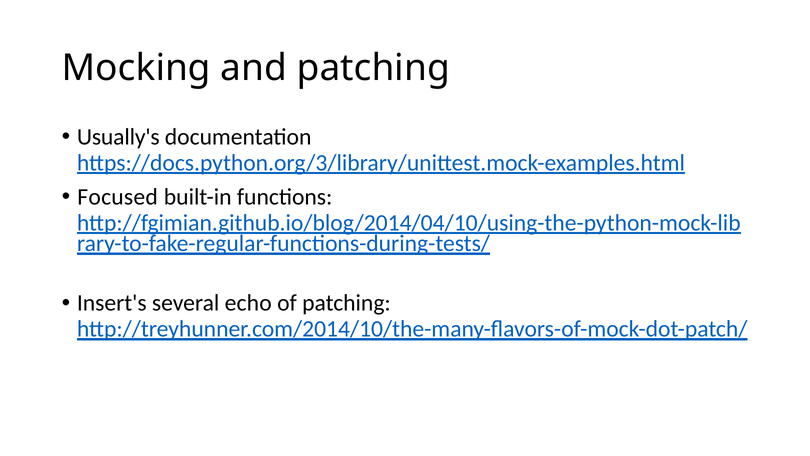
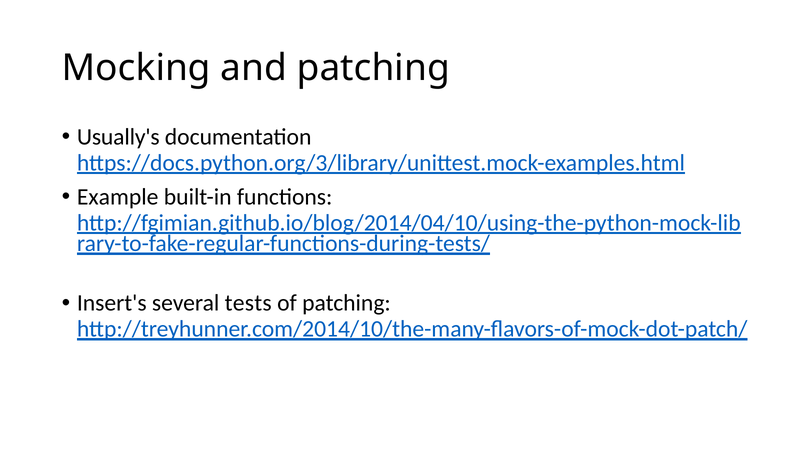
Focused: Focused -> Example (118, 197)
echo: echo -> tests (248, 303)
